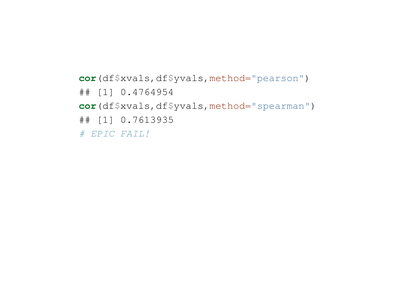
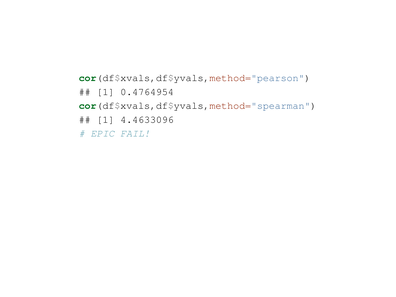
0.7613935: 0.7613935 -> 4.4633096 (147, 119)
